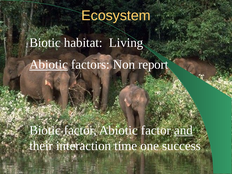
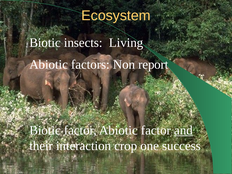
habitat: habitat -> insects (83, 43)
Abiotic underline: present -> none (49, 65)
time: time -> crop (126, 146)
